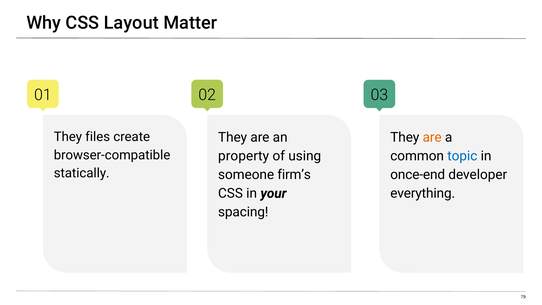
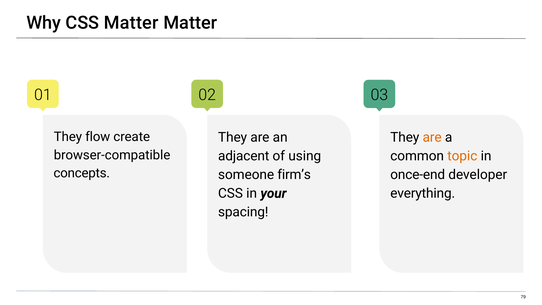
CSS Layout: Layout -> Matter (131, 23)
files: files -> flow (98, 137)
property: property -> adjacent (244, 156)
topic colour: blue -> orange (462, 156)
statically: statically -> concepts (82, 173)
